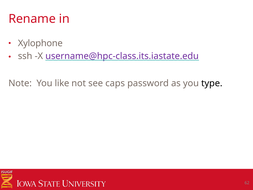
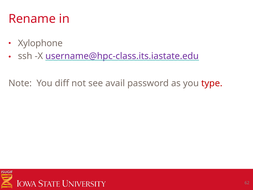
like: like -> diff (62, 83)
caps: caps -> avail (115, 83)
type colour: black -> red (212, 83)
